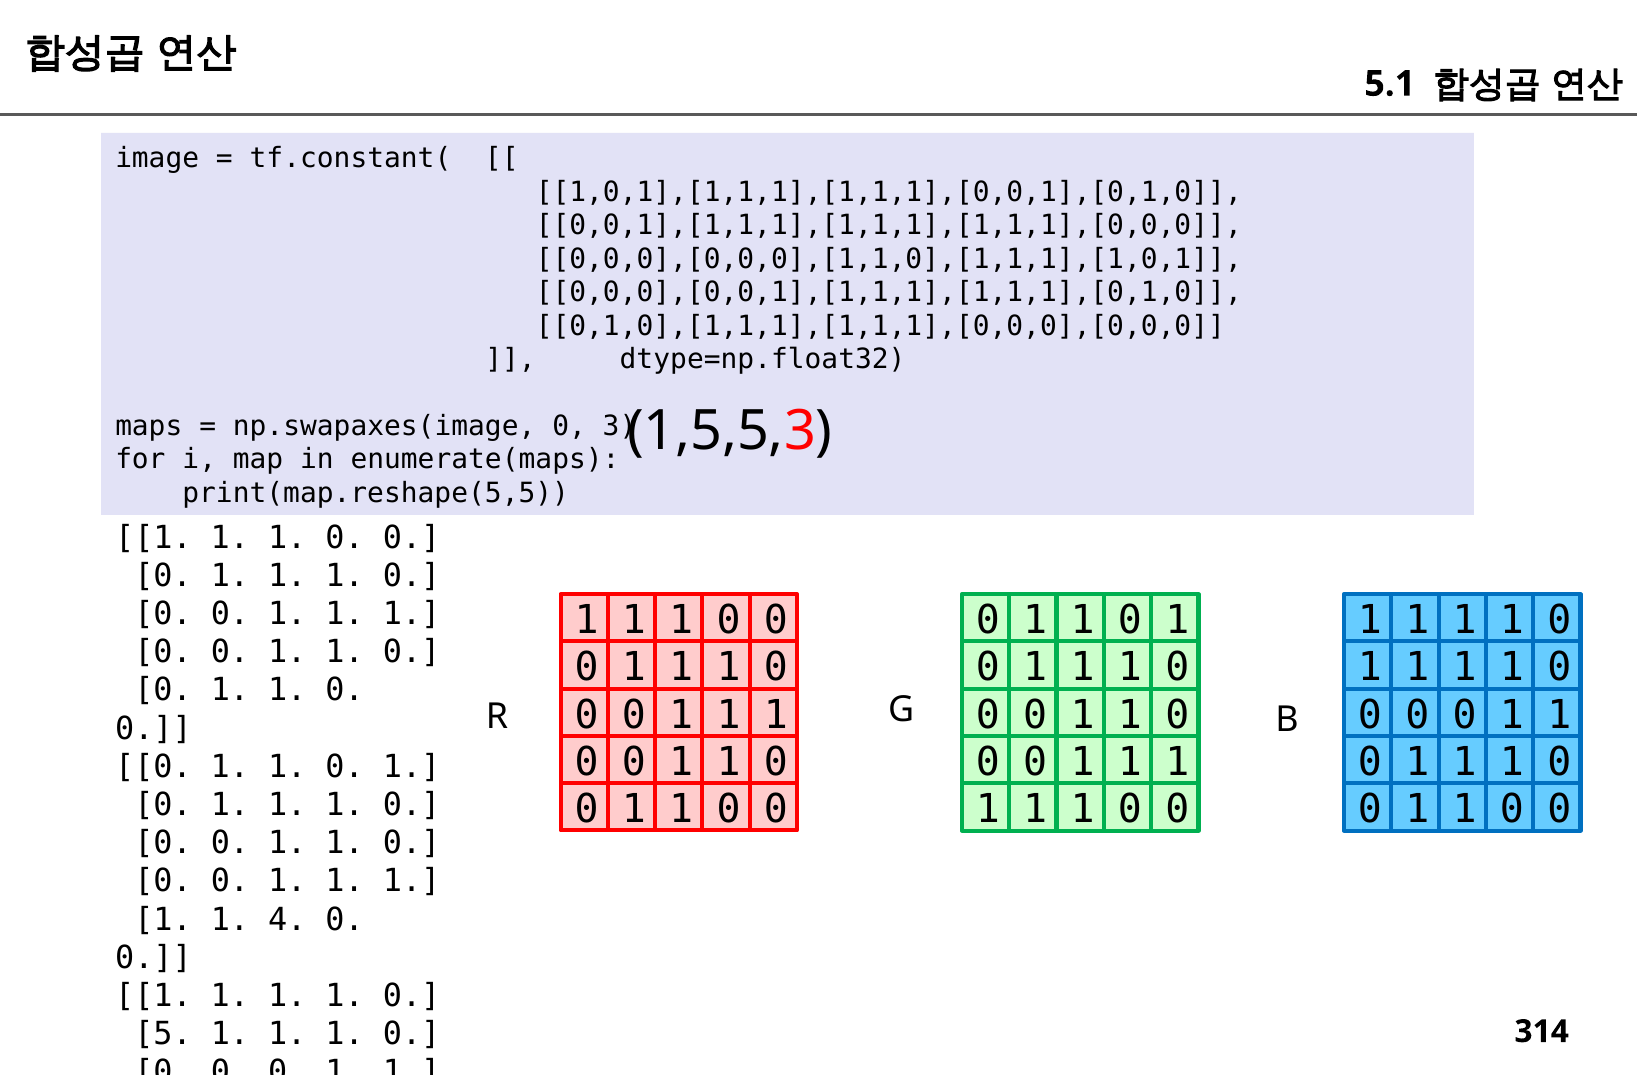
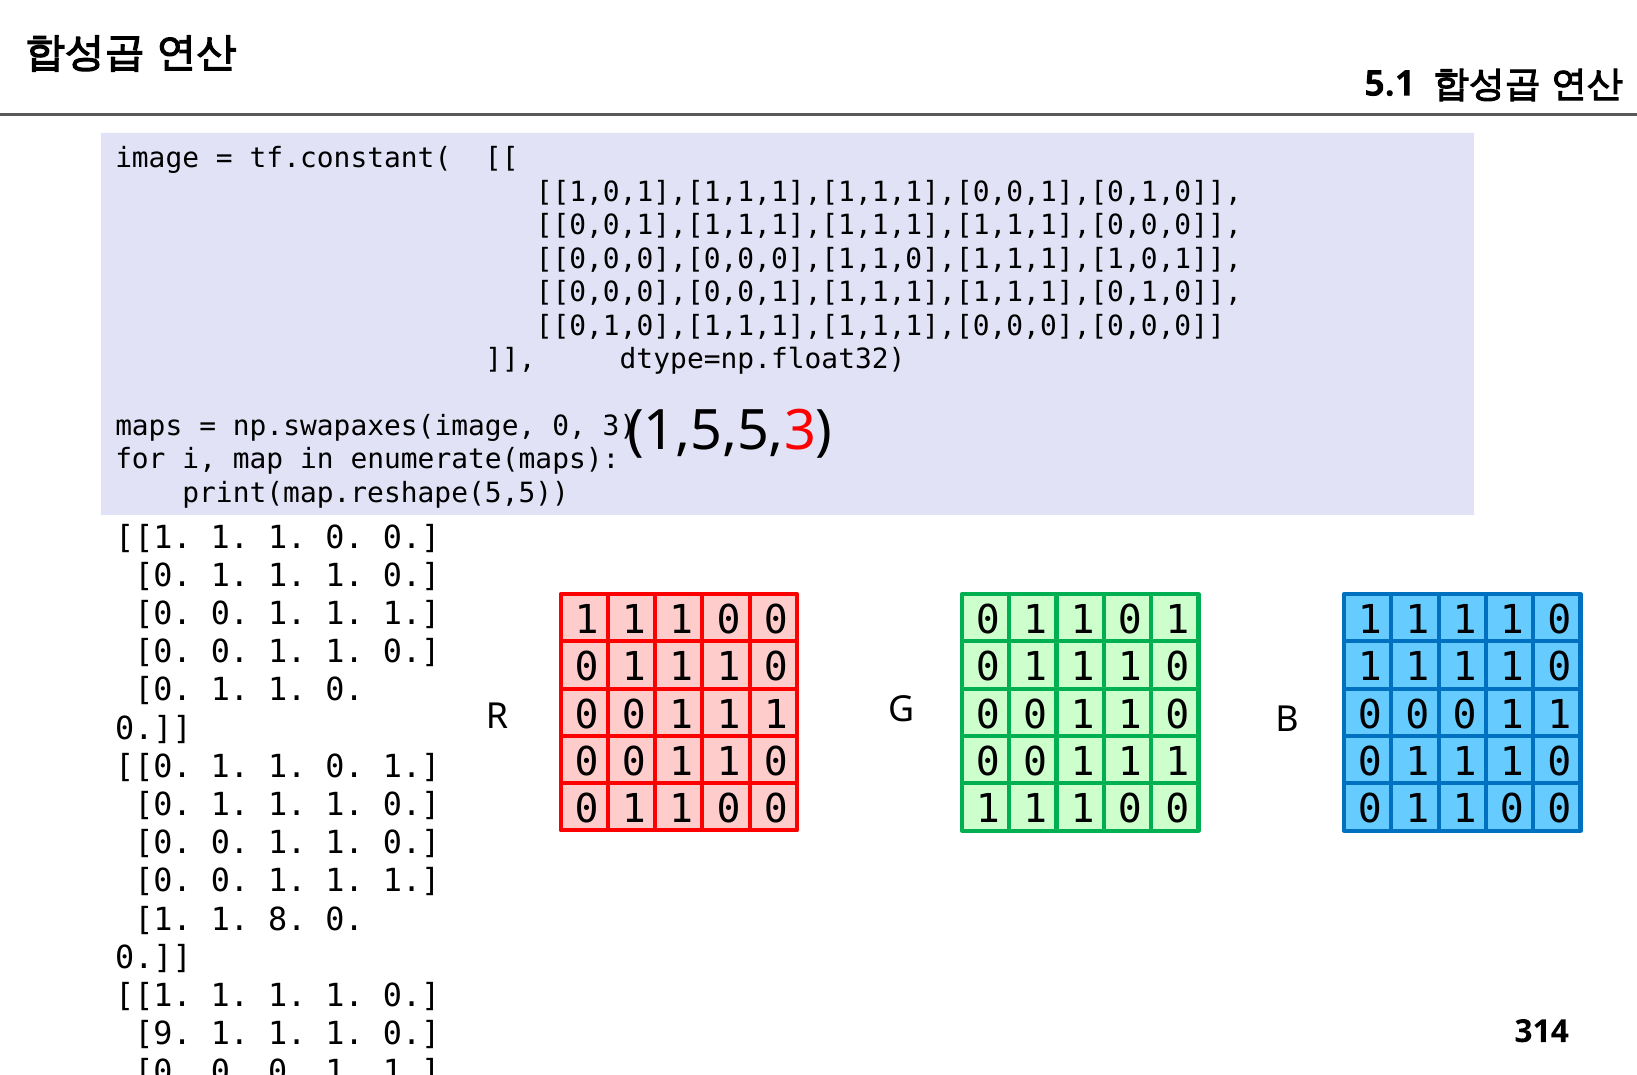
4: 4 -> 8 (287, 920)
5: 5 -> 9 (163, 1034)
